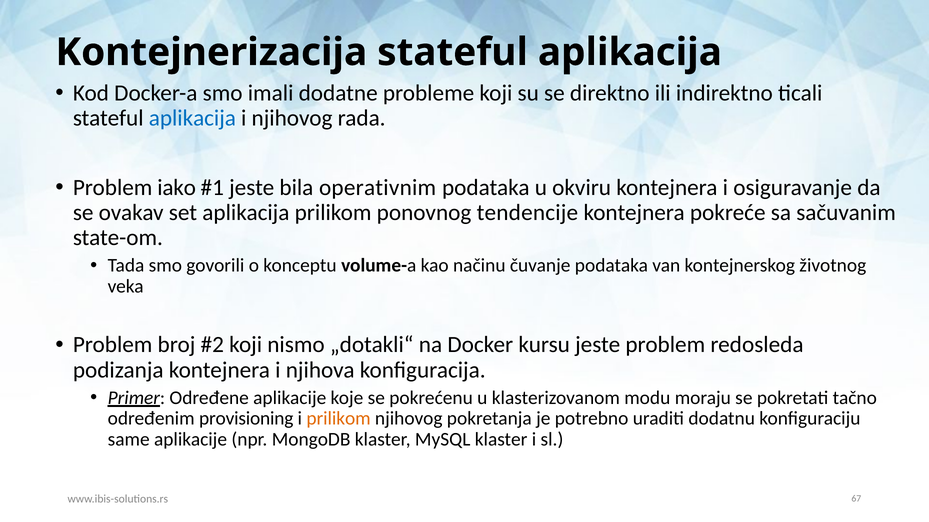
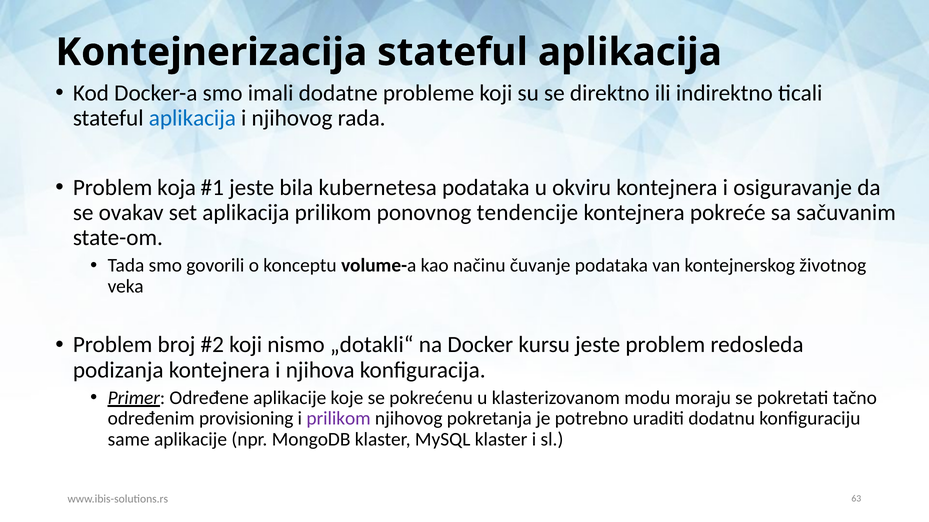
iako: iako -> koja (177, 188)
operativnim: operativnim -> kubernetesa (378, 188)
prilikom colour: orange -> purple (339, 419)
67: 67 -> 63 (856, 499)
